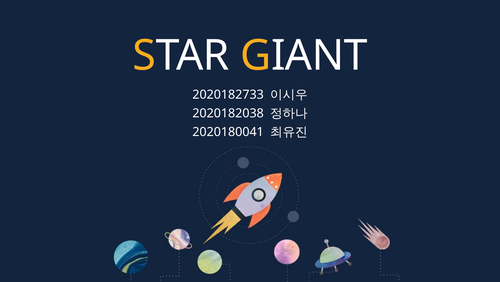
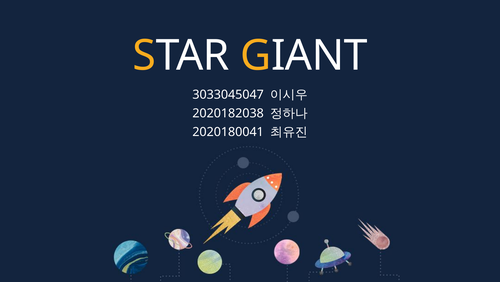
2020182733: 2020182733 -> 3033045047 (228, 94)
